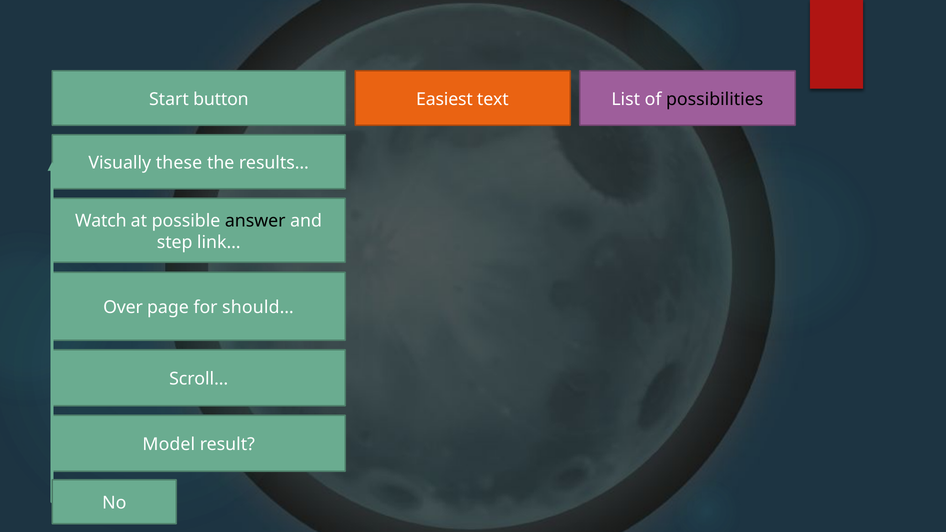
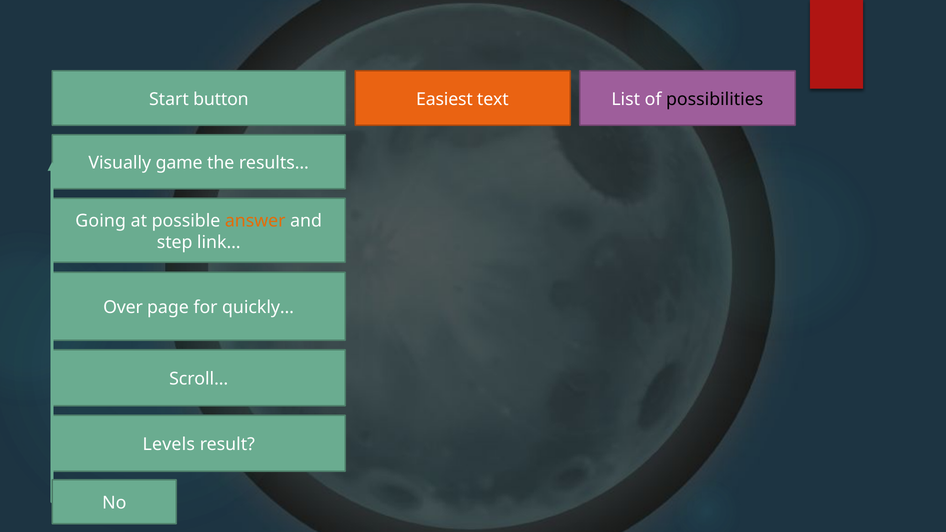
these: these -> game (179, 163)
Watch: Watch -> Going (101, 221)
answer colour: black -> orange (255, 221)
should…: should… -> quickly… (258, 307)
Model: Model -> Levels (169, 445)
